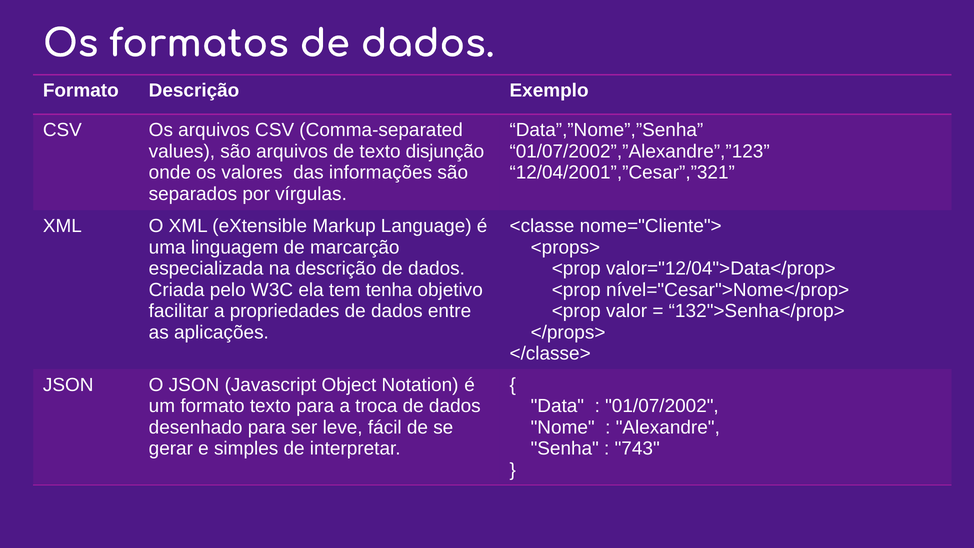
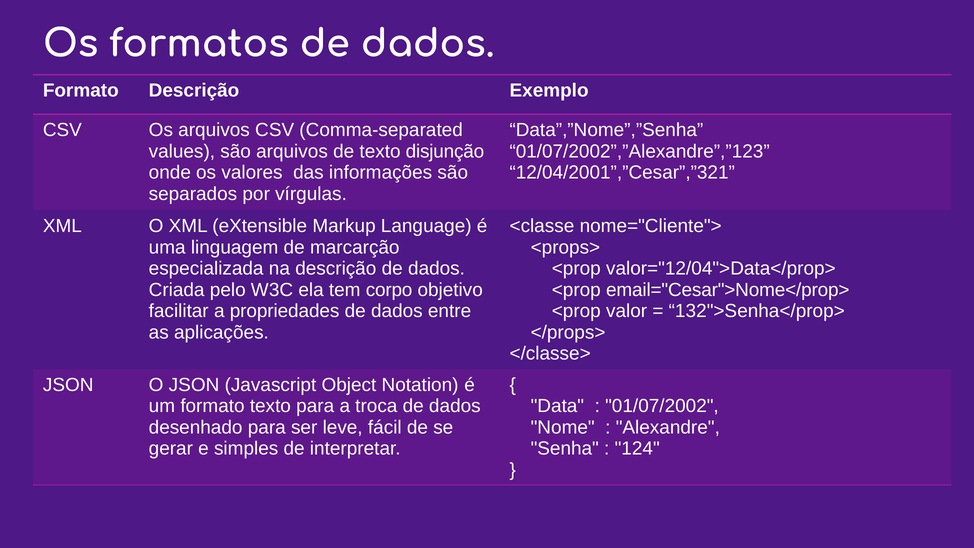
tenha: tenha -> corpo (389, 290)
nível="Cesar">Nome</prop>: nível="Cesar">Nome</prop> -> email="Cesar">Nome</prop> (728, 290)
743: 743 -> 124 (637, 449)
